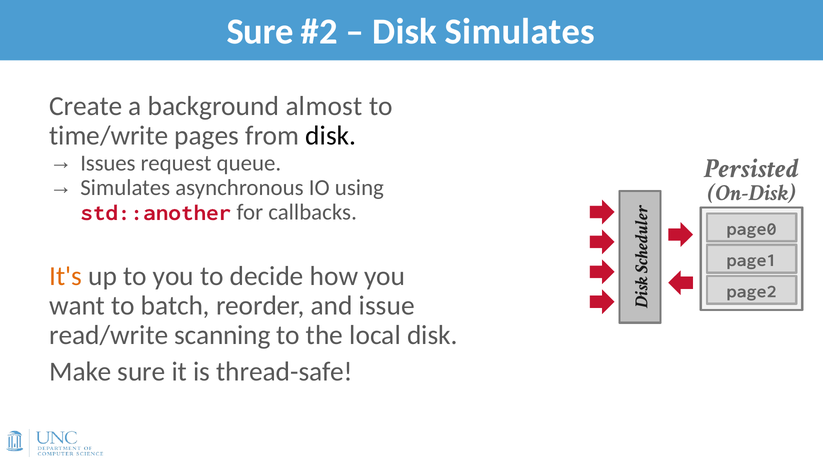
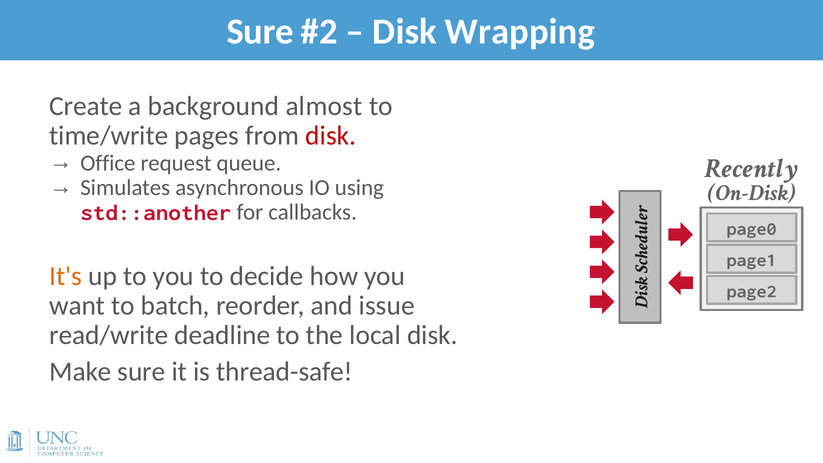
Disk Simulates: Simulates -> Wrapping (520, 32)
disk colour: black -> red (331, 136)
Issues: Issues -> Office (108, 163)
Persisted: Persisted -> Recently (751, 168)
scanning: scanning -> deadline (222, 335)
